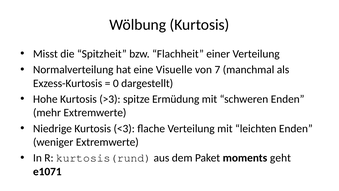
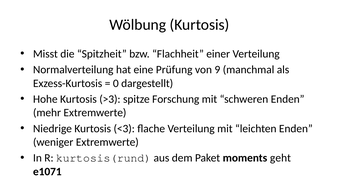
Visuelle: Visuelle -> Prüfung (174, 70)
7: 7 -> 9 (217, 70)
Ermüdung: Ermüdung -> Forschung (176, 99)
